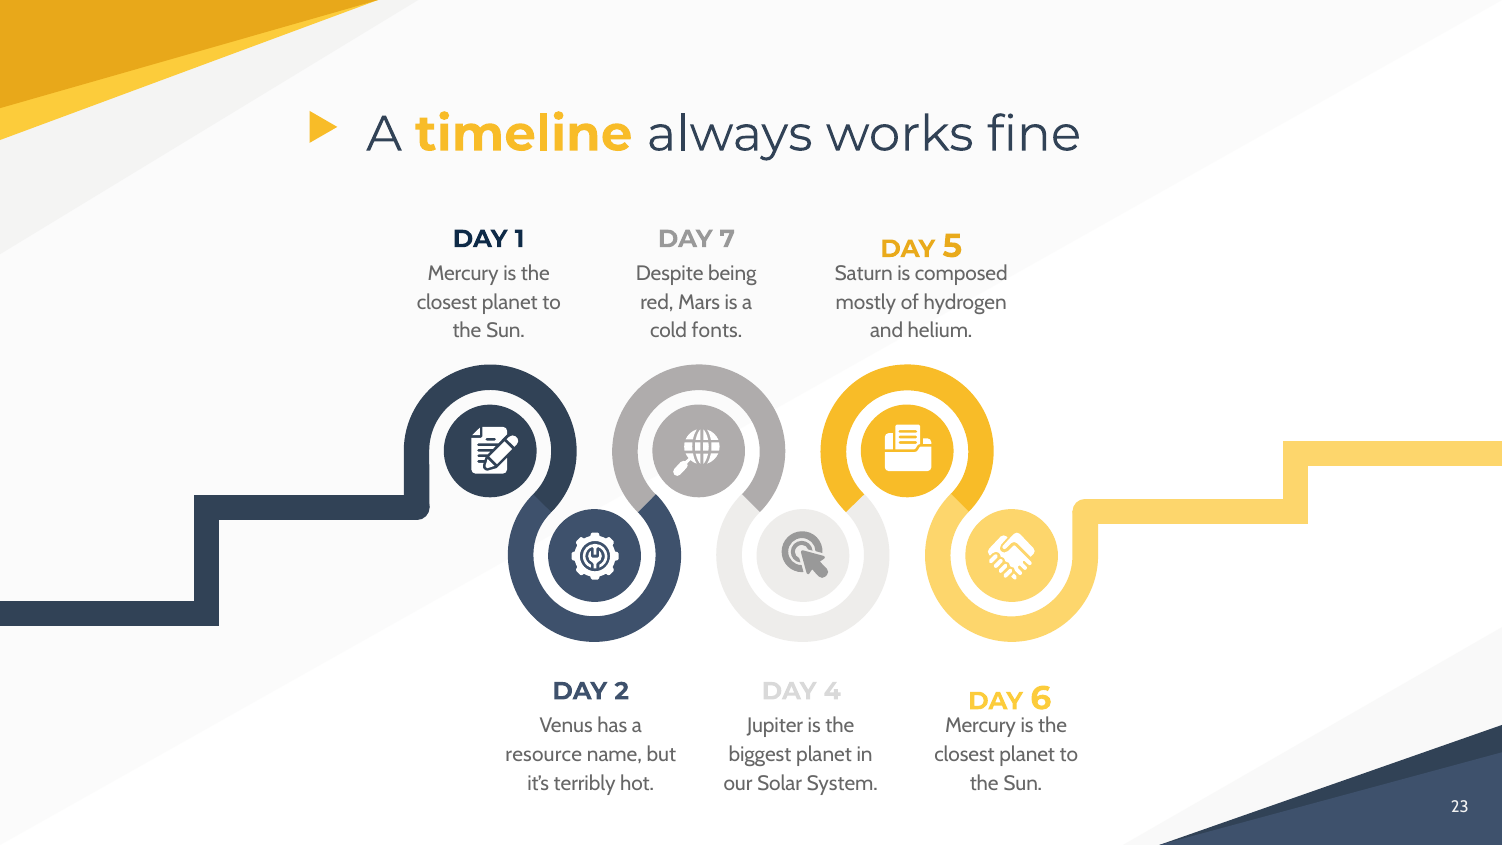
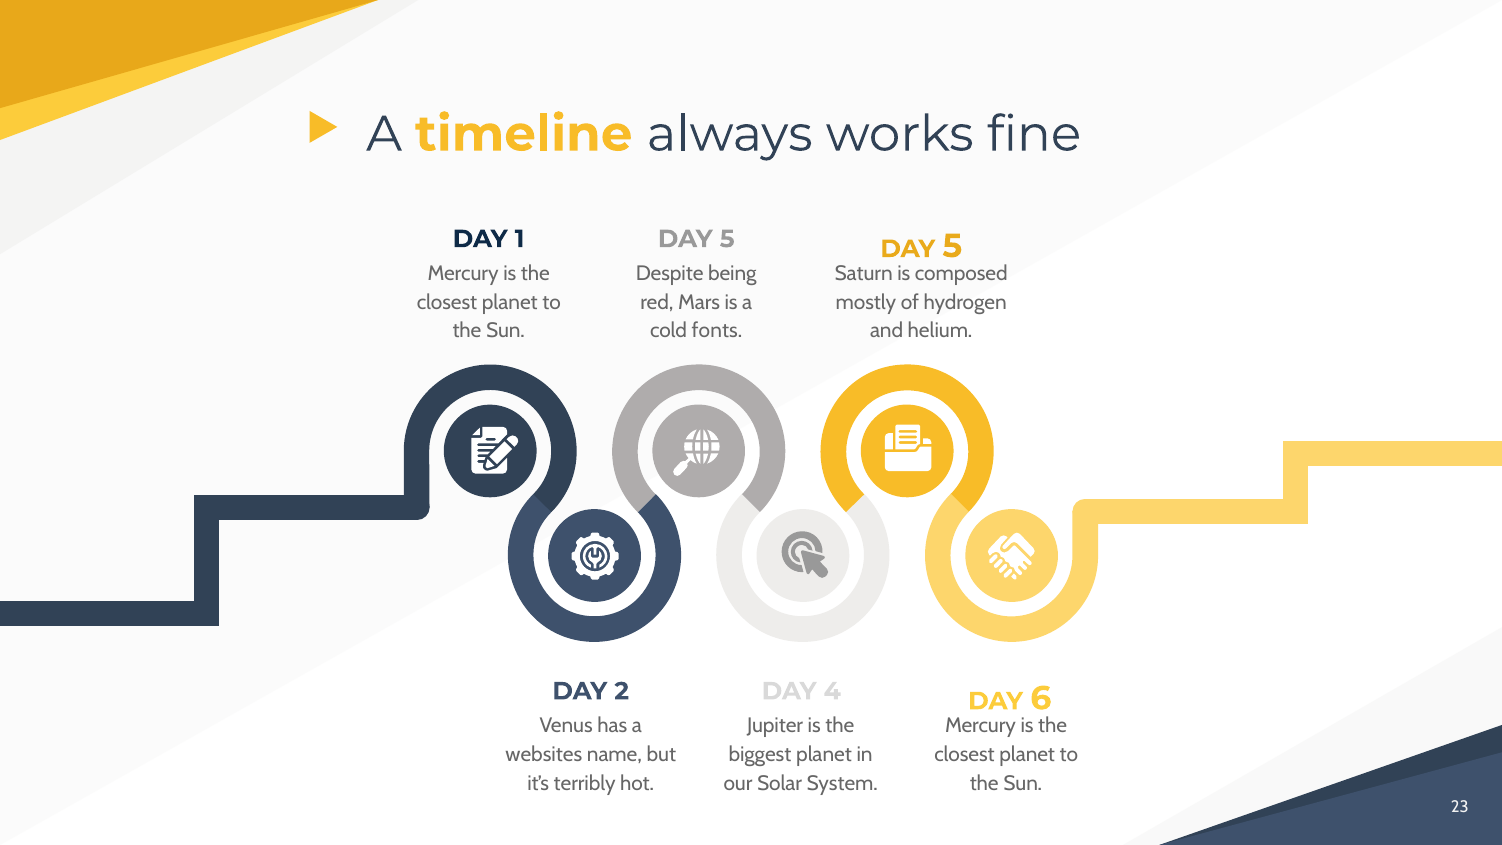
7: 7 -> 5 (727, 239)
resource: resource -> websites (544, 755)
